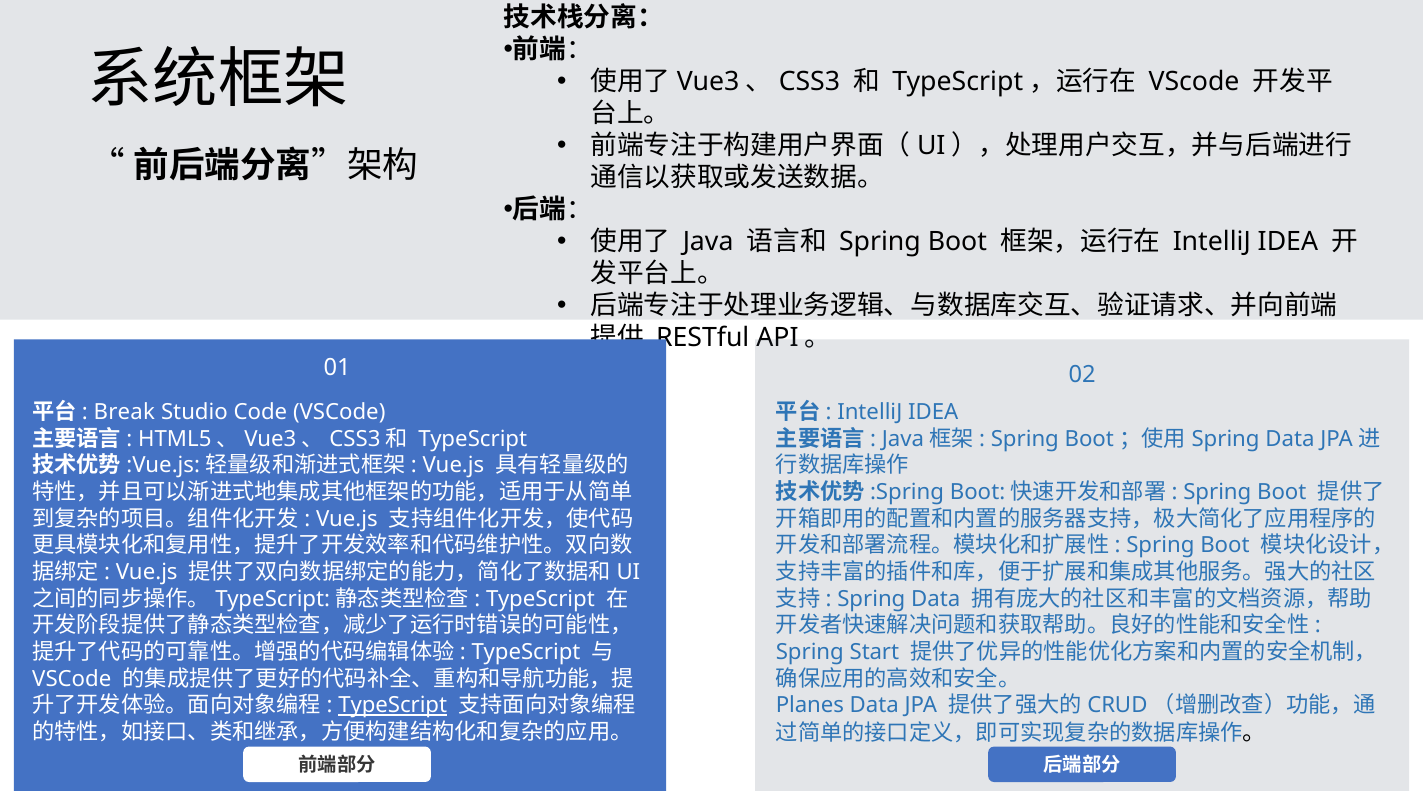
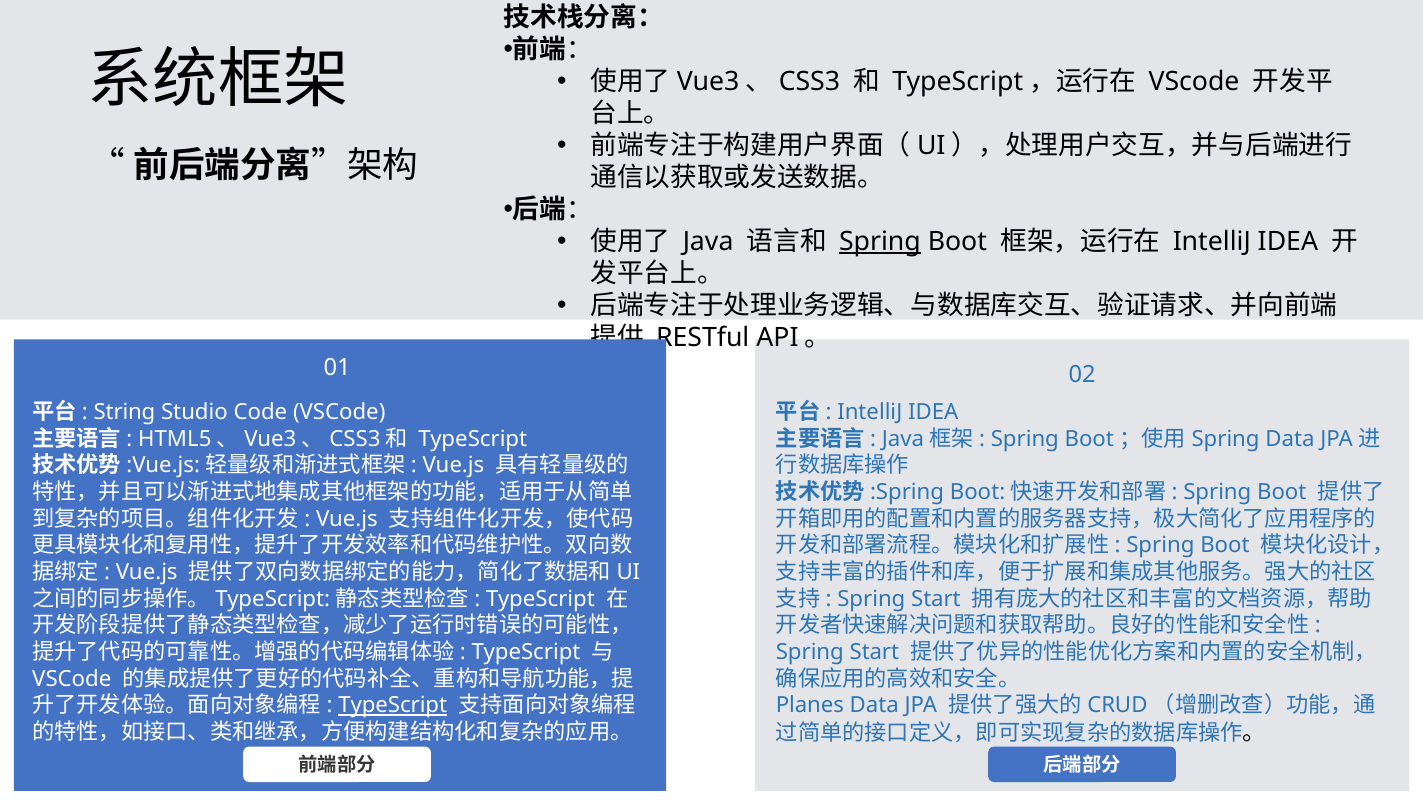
Spring underline: none -> present (880, 242)
Break: Break -> String (125, 412)
Data: Data -> Start (936, 599)
